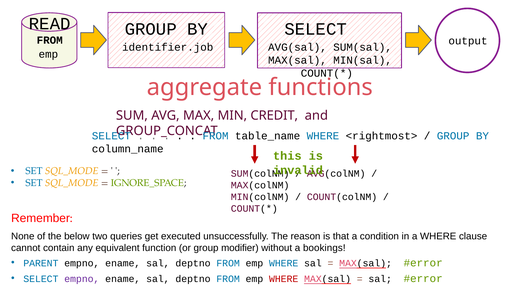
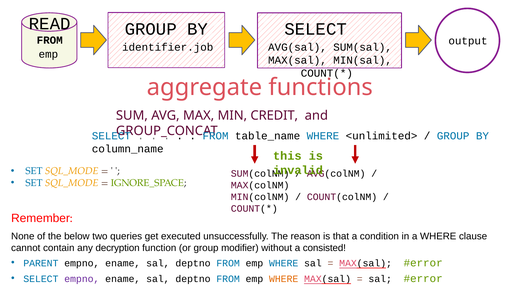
<rightmost>: <rightmost> -> <unlimited> (382, 136)
equivalent: equivalent -> decryption (118, 248)
bookings: bookings -> consisted (324, 248)
WHERE colour: red -> orange (284, 279)
